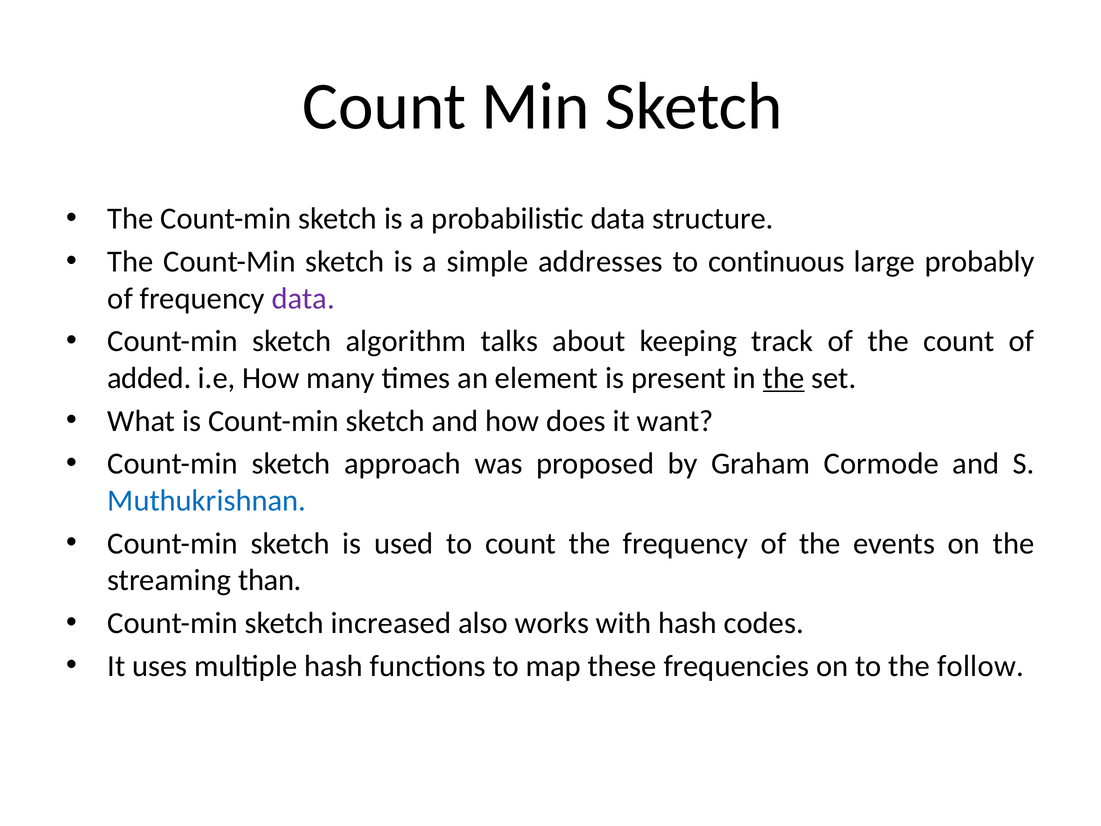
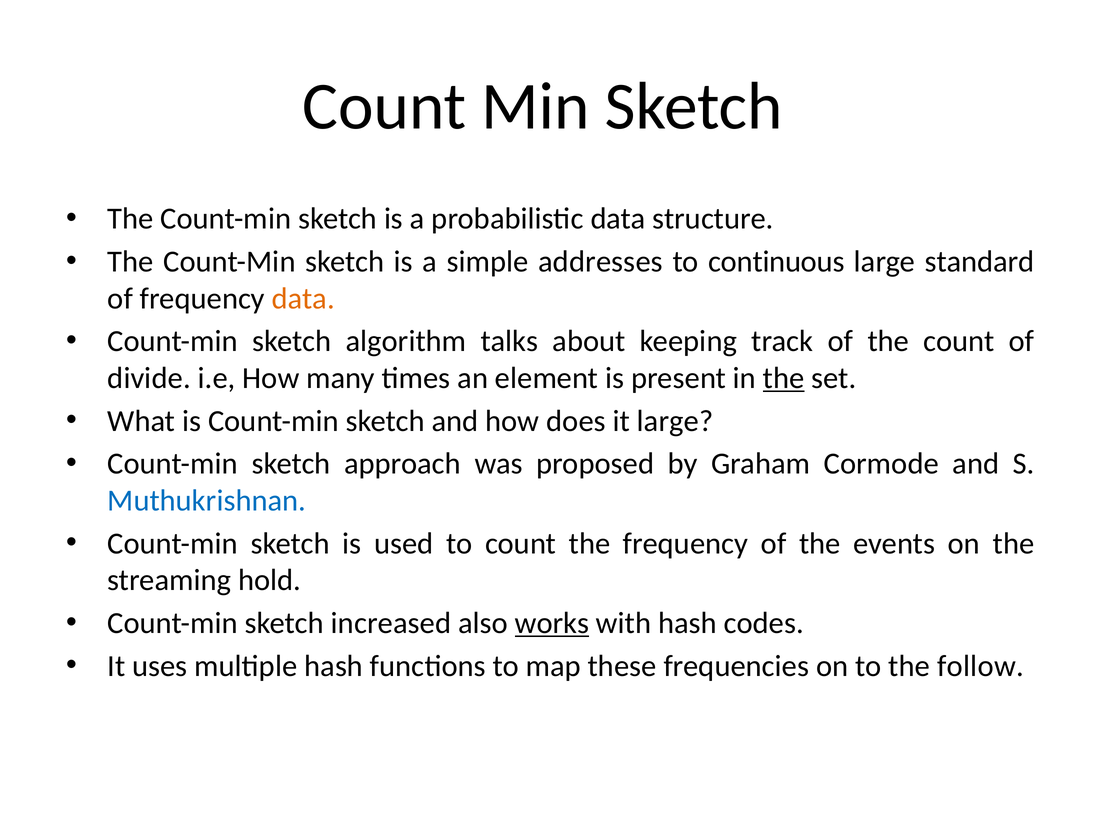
probably: probably -> standard (980, 262)
data colour: purple -> orange (303, 298)
added: added -> divide (149, 378)
it want: want -> large (675, 421)
than: than -> hold (270, 580)
works underline: none -> present (552, 623)
